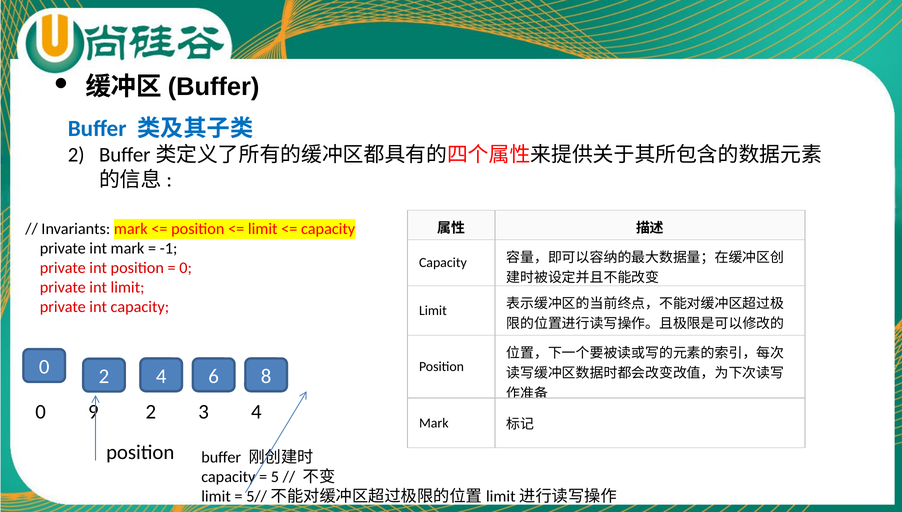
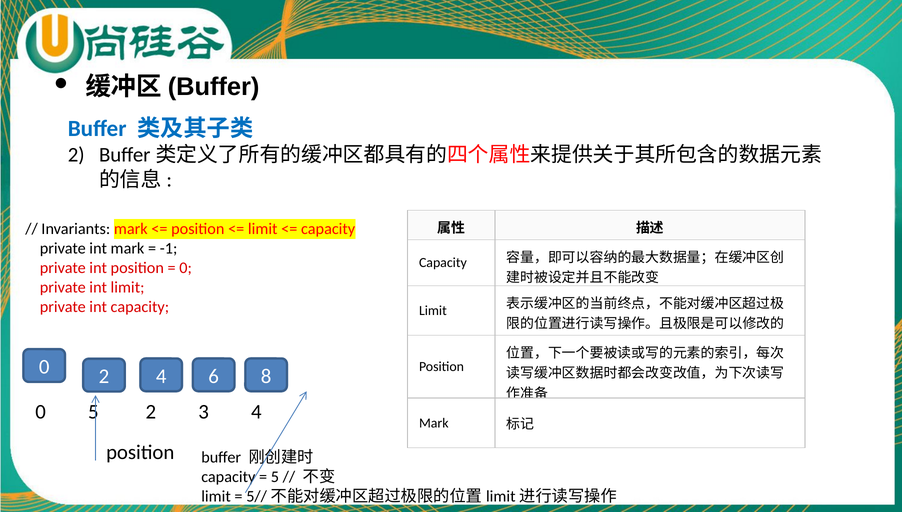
0 9: 9 -> 5 (93, 412)
